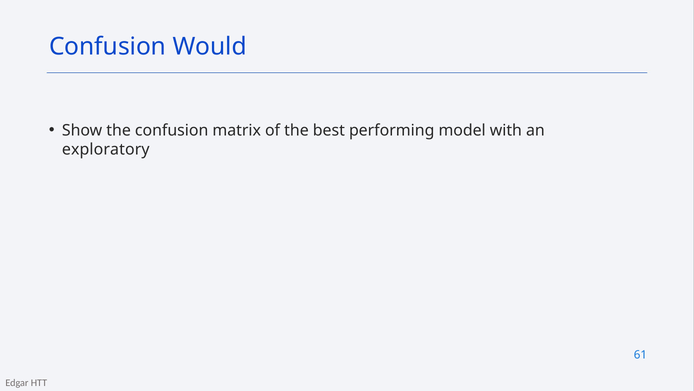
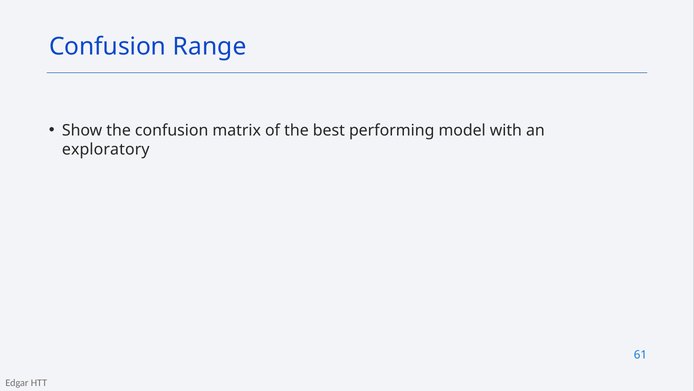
Would: Would -> Range (210, 46)
